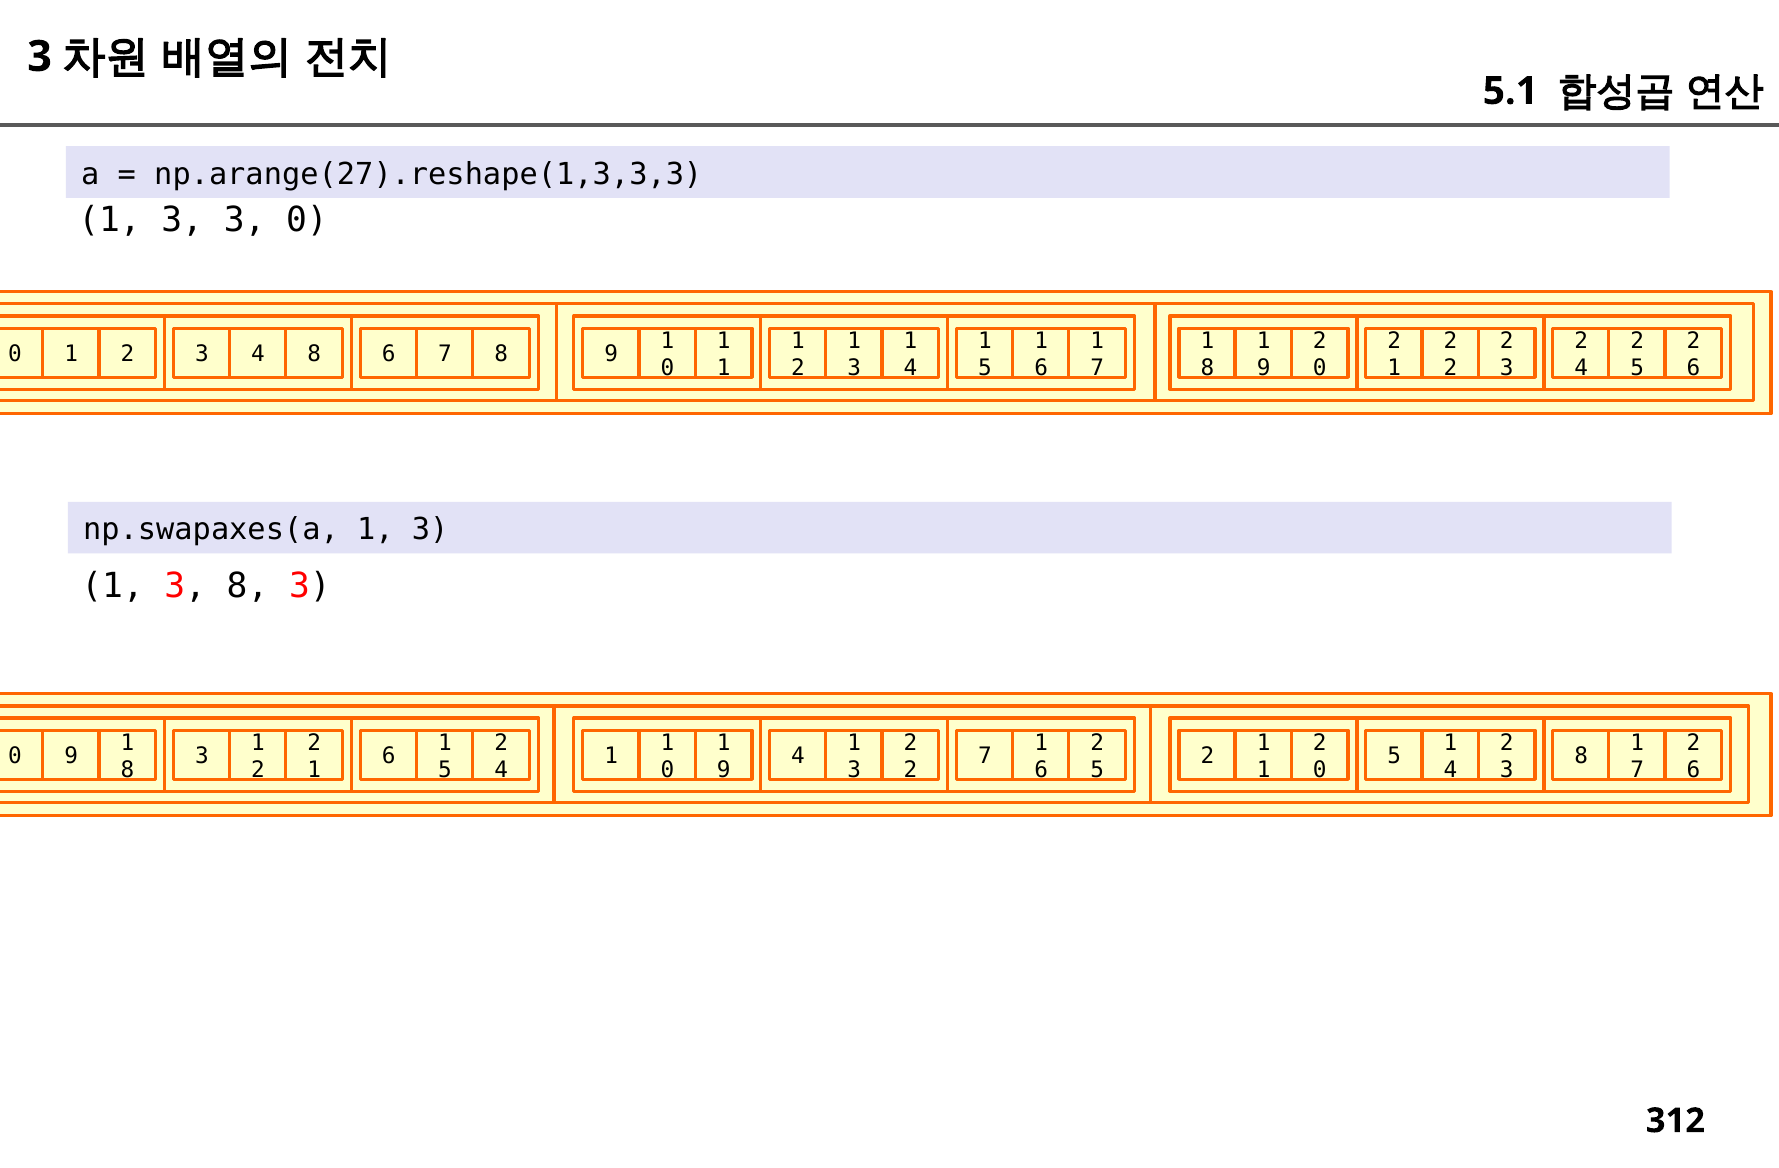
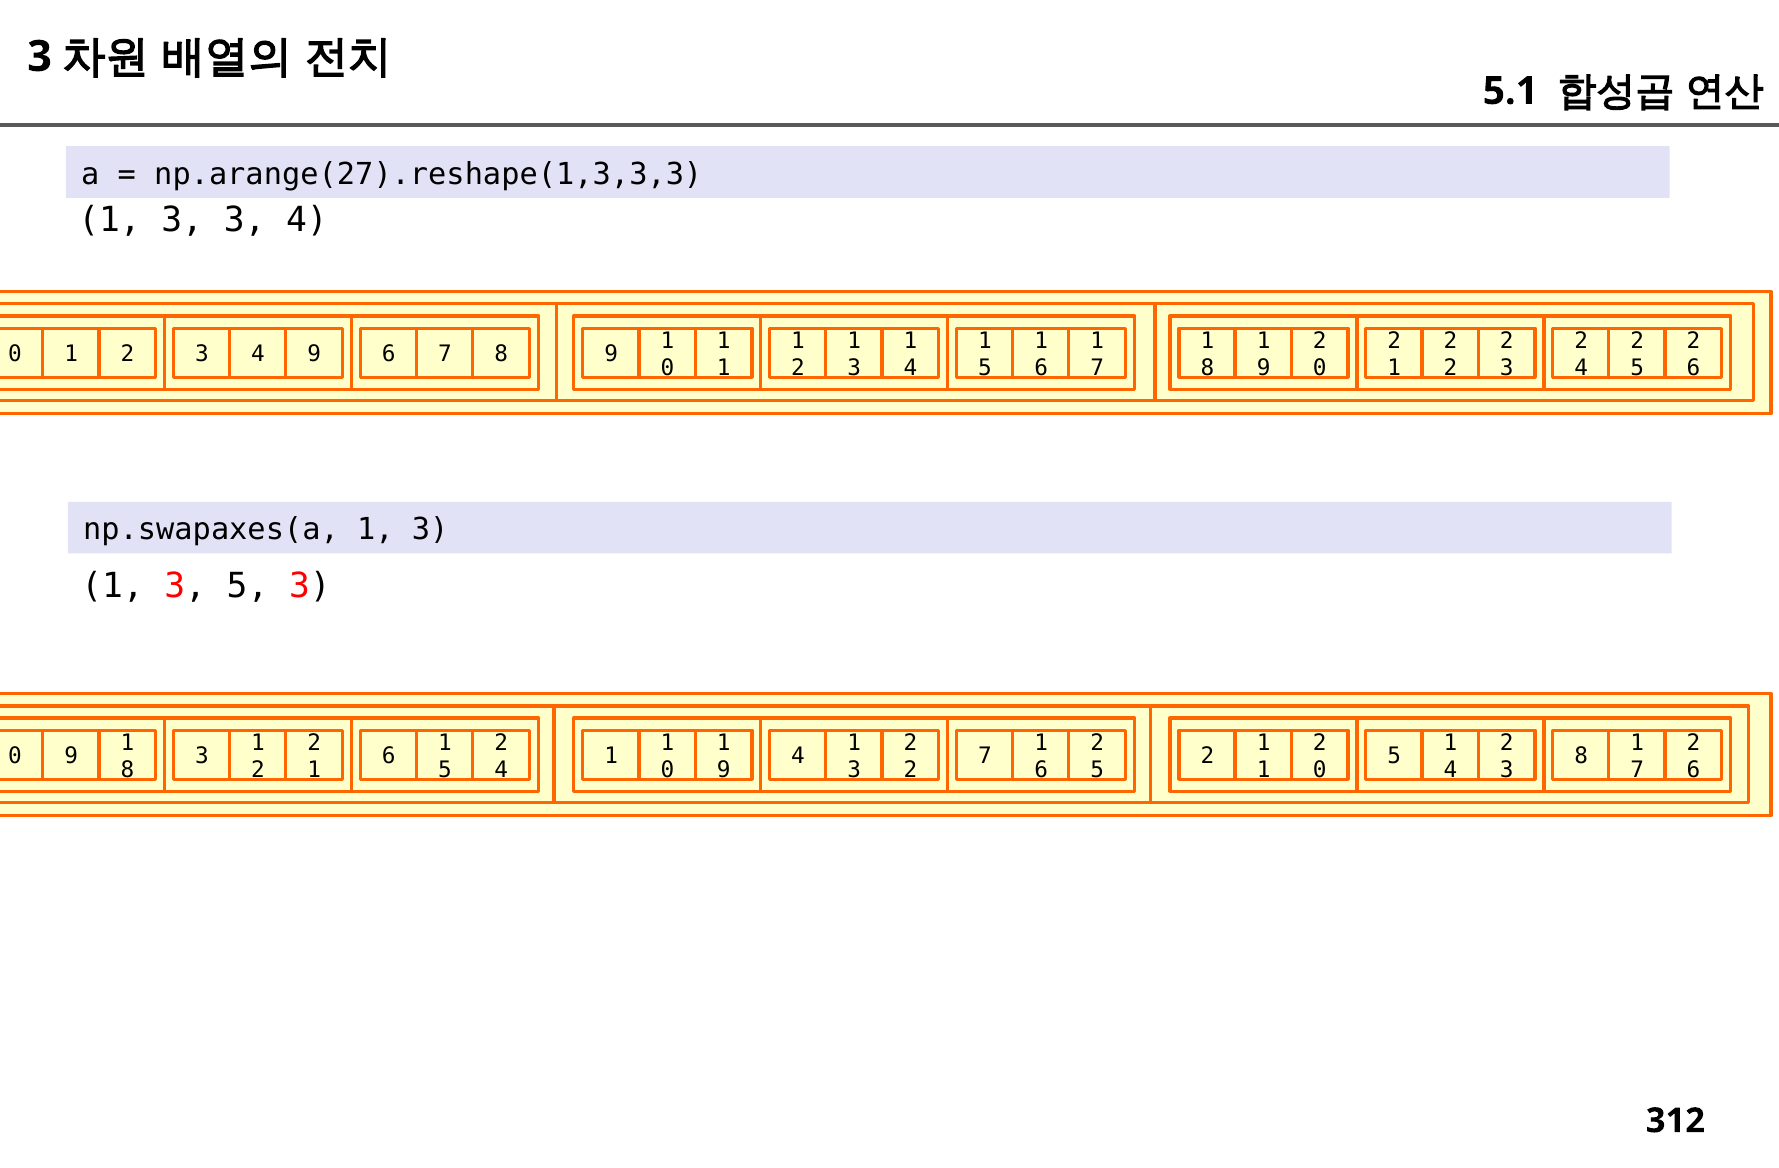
3 3 0: 0 -> 4 (307, 220)
4 8: 8 -> 9 (314, 355)
1 3 8: 8 -> 5 (248, 586)
